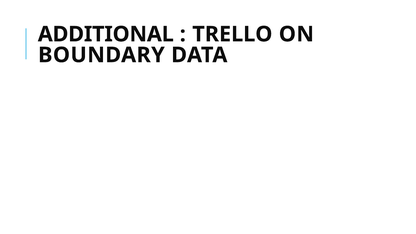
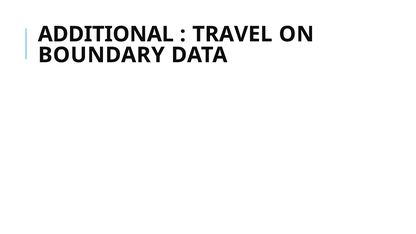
TRELLO: TRELLO -> TRAVEL (232, 34)
